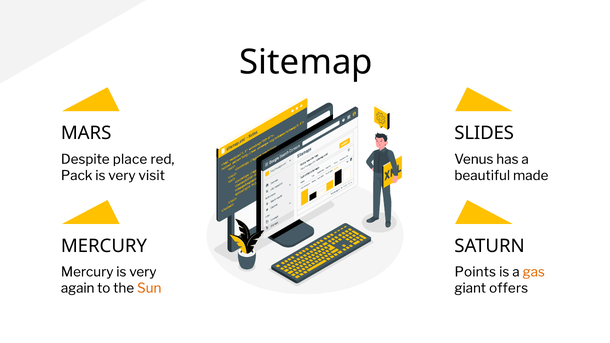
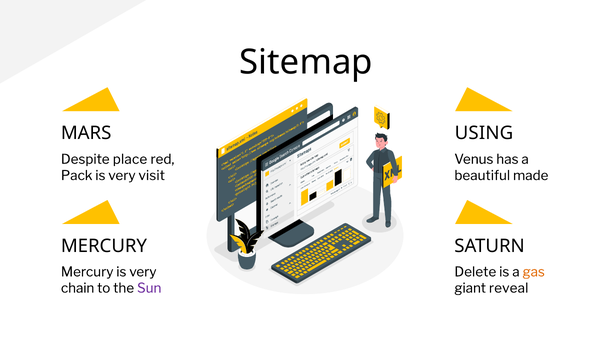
SLIDES: SLIDES -> USING (484, 133)
Points: Points -> Delete (475, 272)
again: again -> chain (78, 288)
Sun colour: orange -> purple (149, 288)
offers: offers -> reveal (509, 288)
